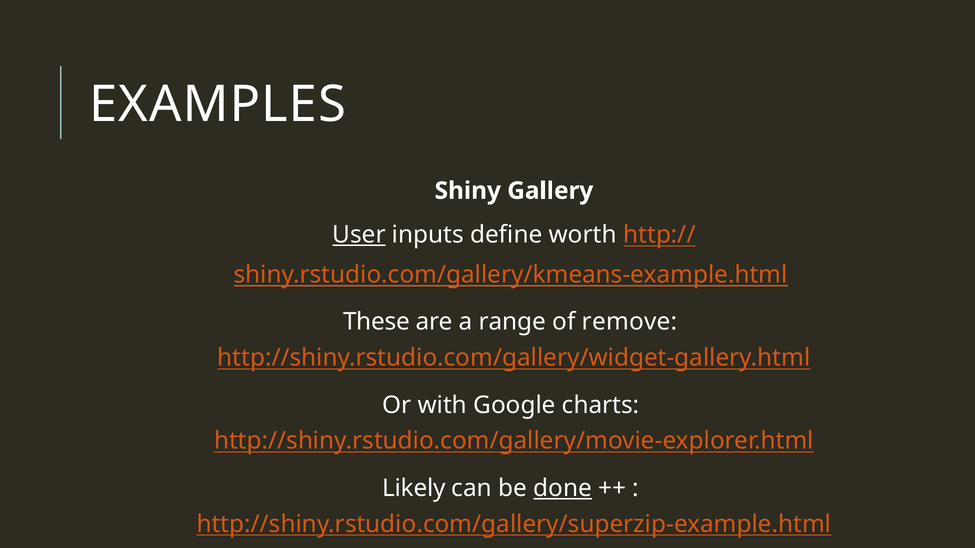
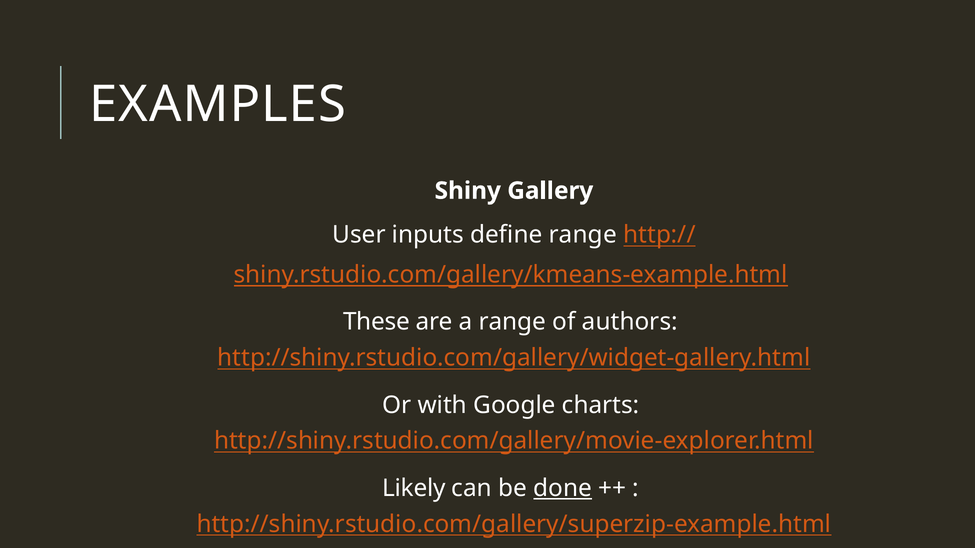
User underline: present -> none (359, 235)
define worth: worth -> range (583, 235)
remove: remove -> authors (630, 322)
